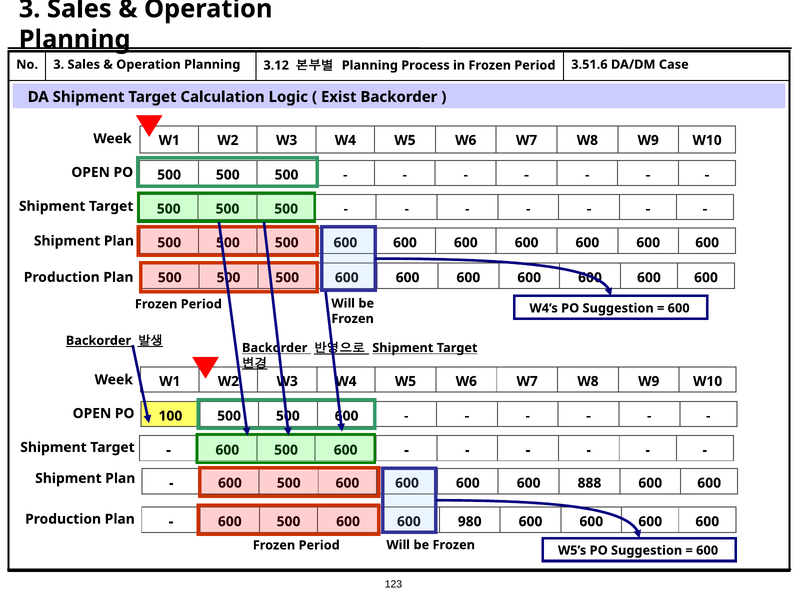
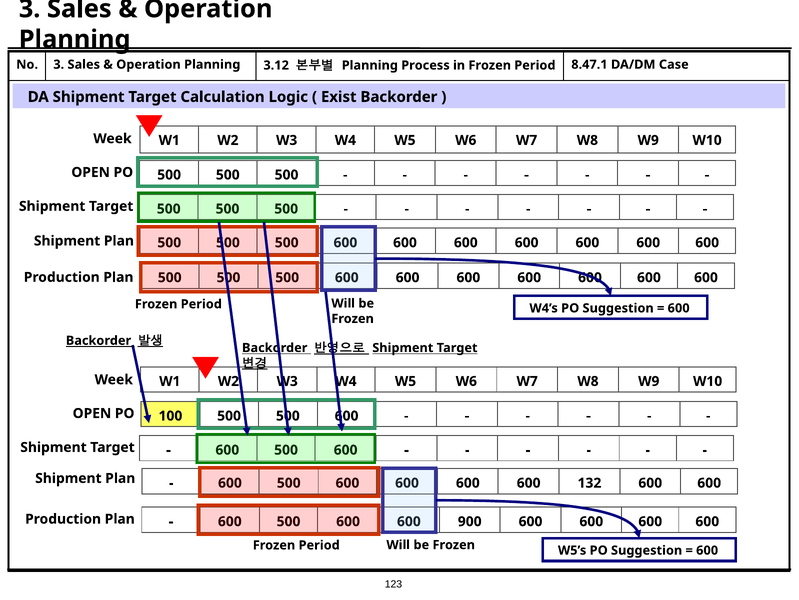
3.51.6: 3.51.6 -> 8.47.1 (589, 64)
888: 888 -> 132 (589, 483)
980: 980 -> 900 (470, 521)
